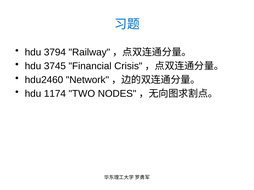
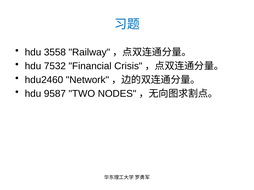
3794: 3794 -> 3558 (55, 52)
3745: 3745 -> 7532 (55, 66)
1174: 1174 -> 9587 (55, 94)
